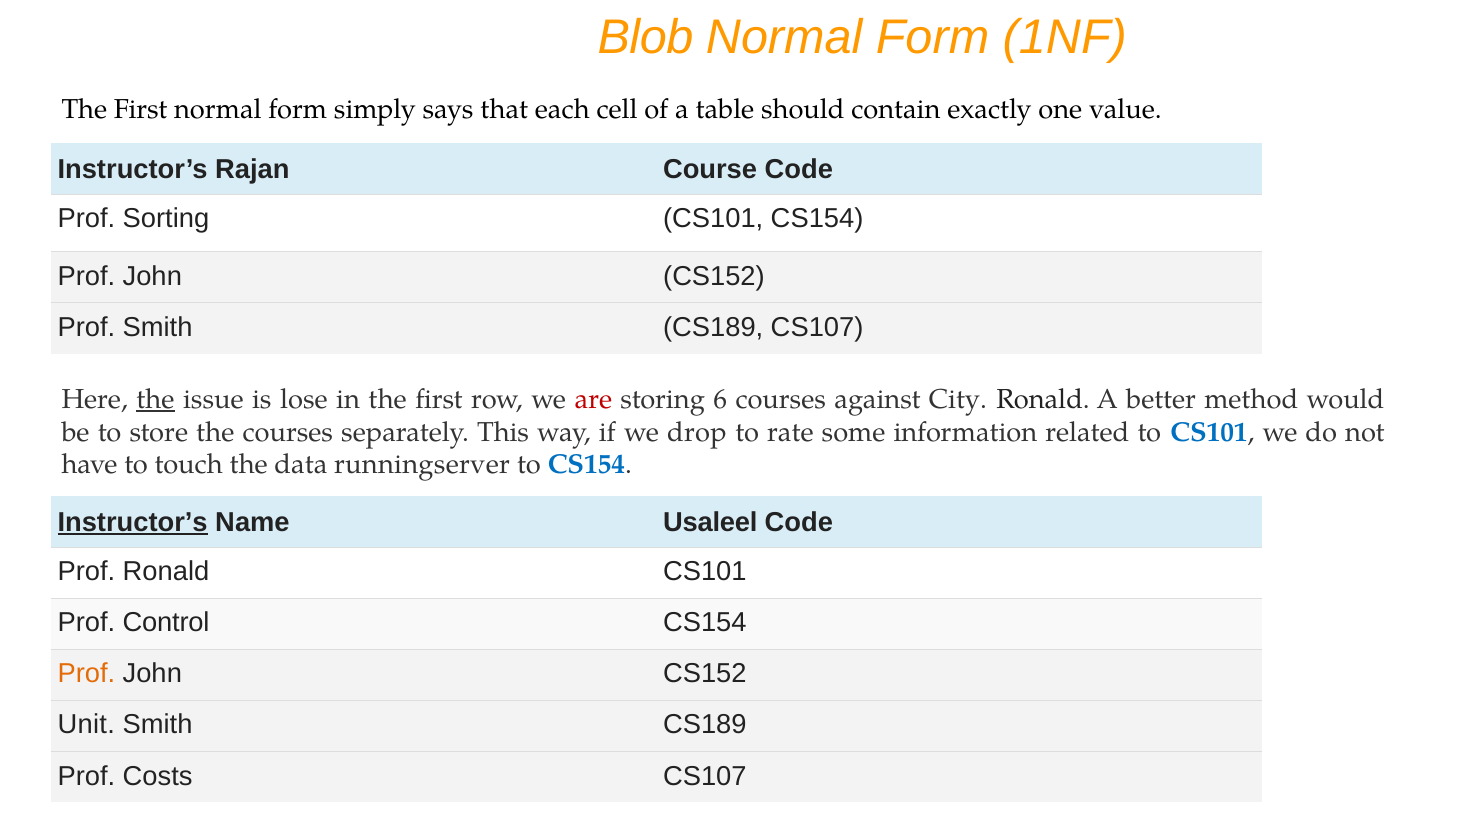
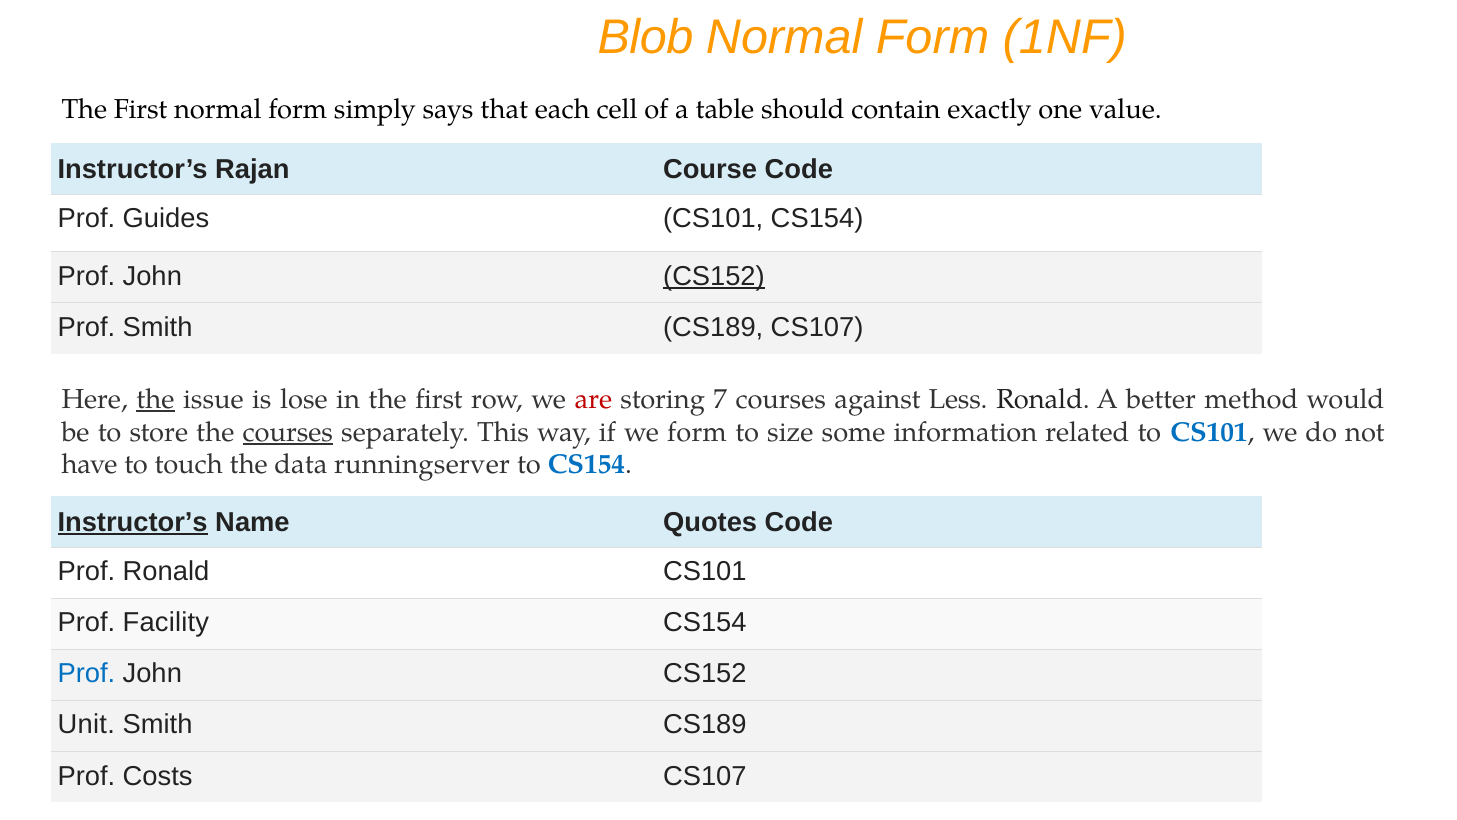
Sorting: Sorting -> Guides (166, 219)
CS152 underline: none -> present (714, 276)
6: 6 -> 7 (720, 399)
City: City -> Less (958, 399)
courses underline: none -> present (288, 432)
we drop: drop -> form (697, 432)
rate: rate -> size (790, 432)
Usaleel: Usaleel -> Quotes (710, 522)
Control: Control -> Facility (166, 623)
Prof colour: orange -> blue (86, 674)
